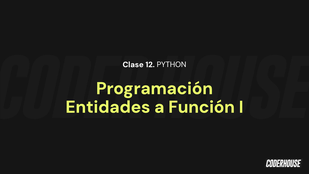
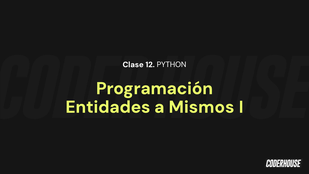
Función: Función -> Mismos (201, 107)
